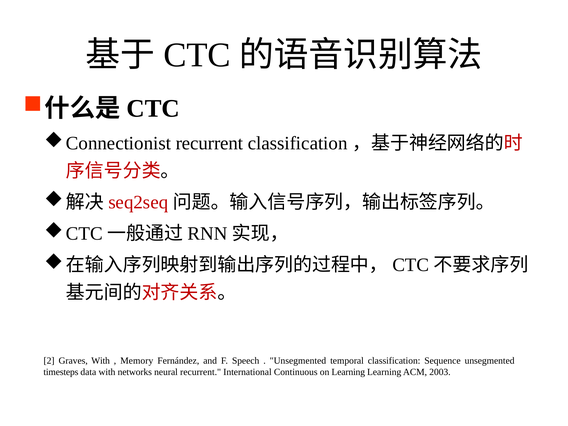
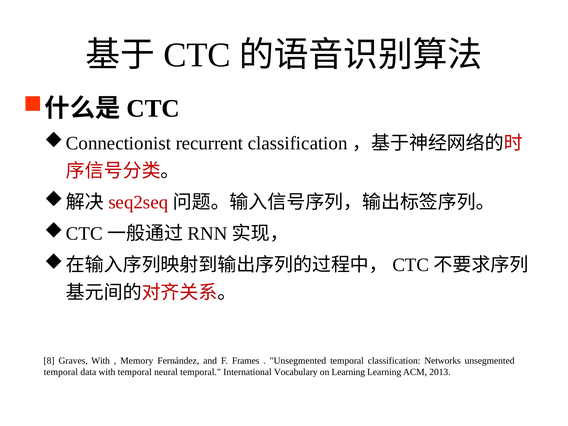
2: 2 -> 8 (49, 361)
Speech: Speech -> Frames (246, 361)
Sequence: Sequence -> Networks (443, 361)
timesteps: timesteps -> temporal (61, 372)
with networks: networks -> temporal (135, 372)
neural recurrent: recurrent -> temporal (201, 372)
Continuous: Continuous -> Vocabulary (296, 372)
2003: 2003 -> 2013 (440, 372)
